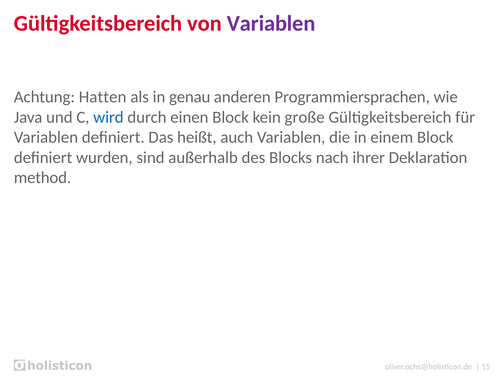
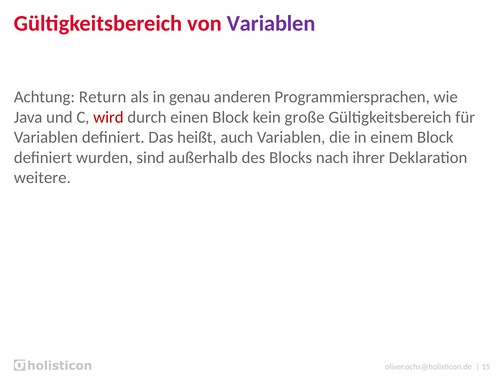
Hatten: Hatten -> Return (103, 97)
wird colour: blue -> red (108, 117)
method: method -> weitere (42, 178)
